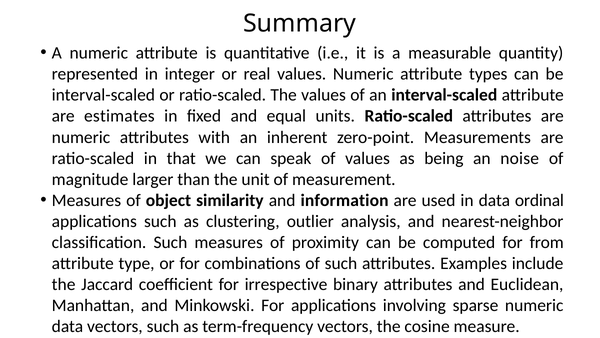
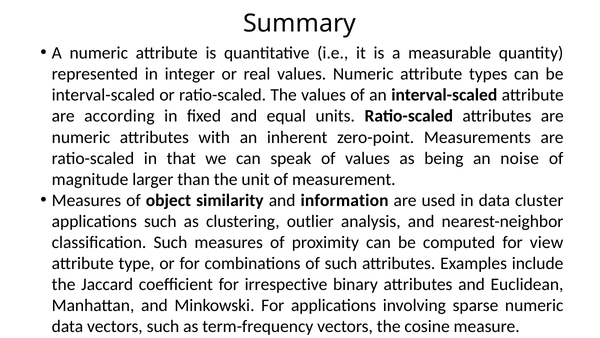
estimates: estimates -> according (119, 116)
ordinal: ordinal -> cluster (539, 200)
from: from -> view (547, 242)
